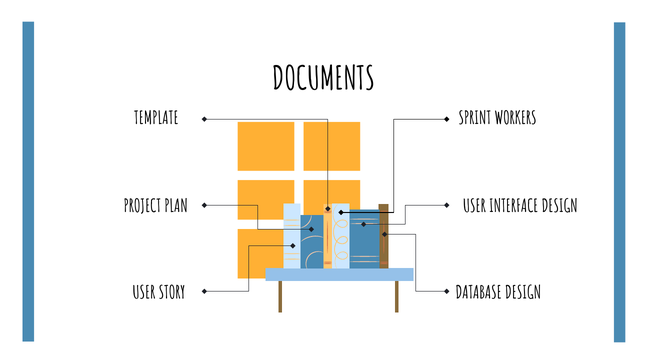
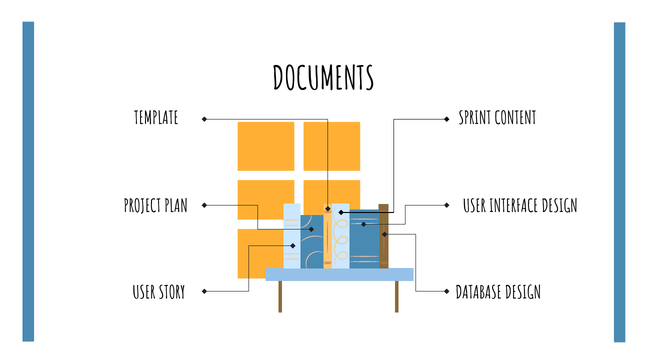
WORKERS: WORKERS -> CONTENT (516, 118)
